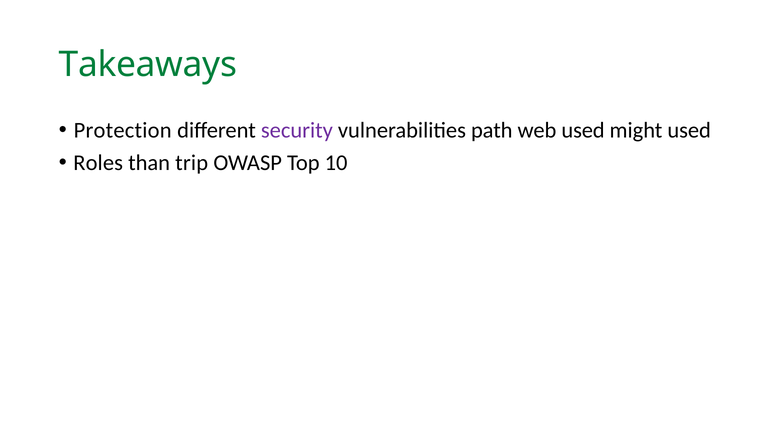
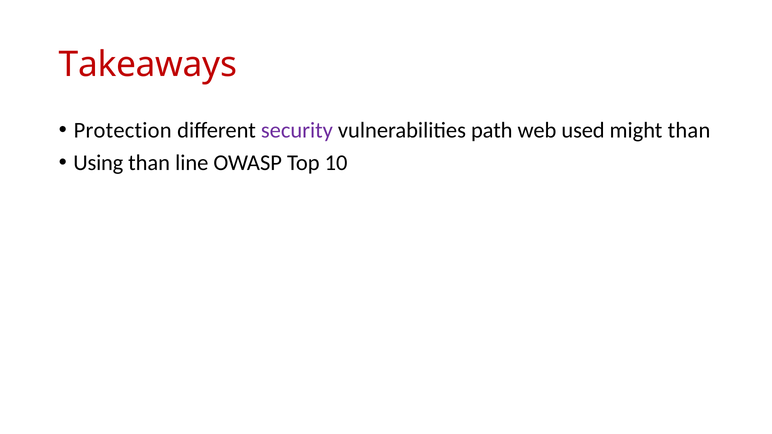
Takeaways colour: green -> red (148, 65)
might used: used -> than (689, 130)
Roles: Roles -> Using (98, 163)
trip: trip -> line (192, 163)
